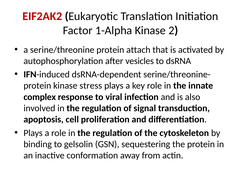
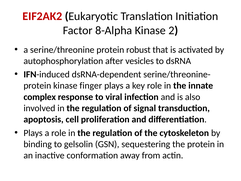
1-Alpha: 1-Alpha -> 8-Alpha (114, 30)
attach: attach -> robust (138, 50)
stress: stress -> finger (91, 86)
